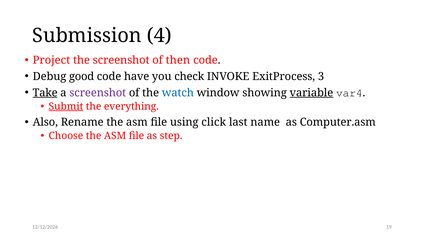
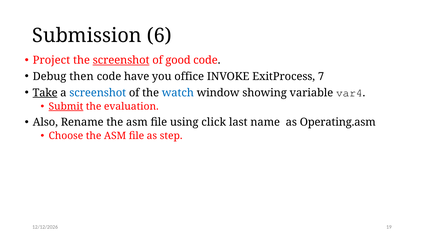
4: 4 -> 6 (159, 36)
screenshot underline: none -> present (121, 60)
then: then -> good (178, 60)
good: good -> then (82, 77)
check: check -> office (189, 77)
3: 3 -> 7 (321, 77)
screenshot colour: purple -> blue (98, 93)
variable underline: present -> none (311, 93)
everything: everything -> evaluation (131, 107)
Computer.asm: Computer.asm -> Operating.asm (338, 122)
